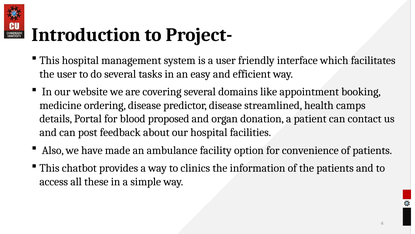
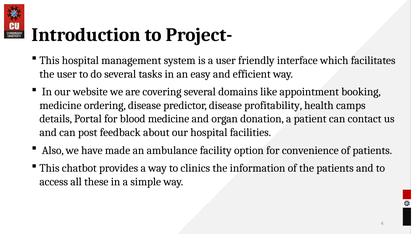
streamlined: streamlined -> profitability (273, 105)
blood proposed: proposed -> medicine (169, 119)
